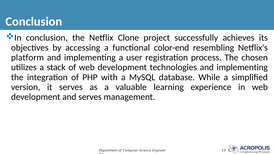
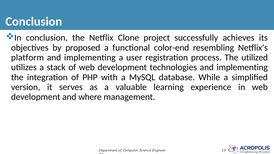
accessing: accessing -> proposed (83, 48)
chosen: chosen -> utilized (255, 58)
and serves: serves -> where (90, 97)
